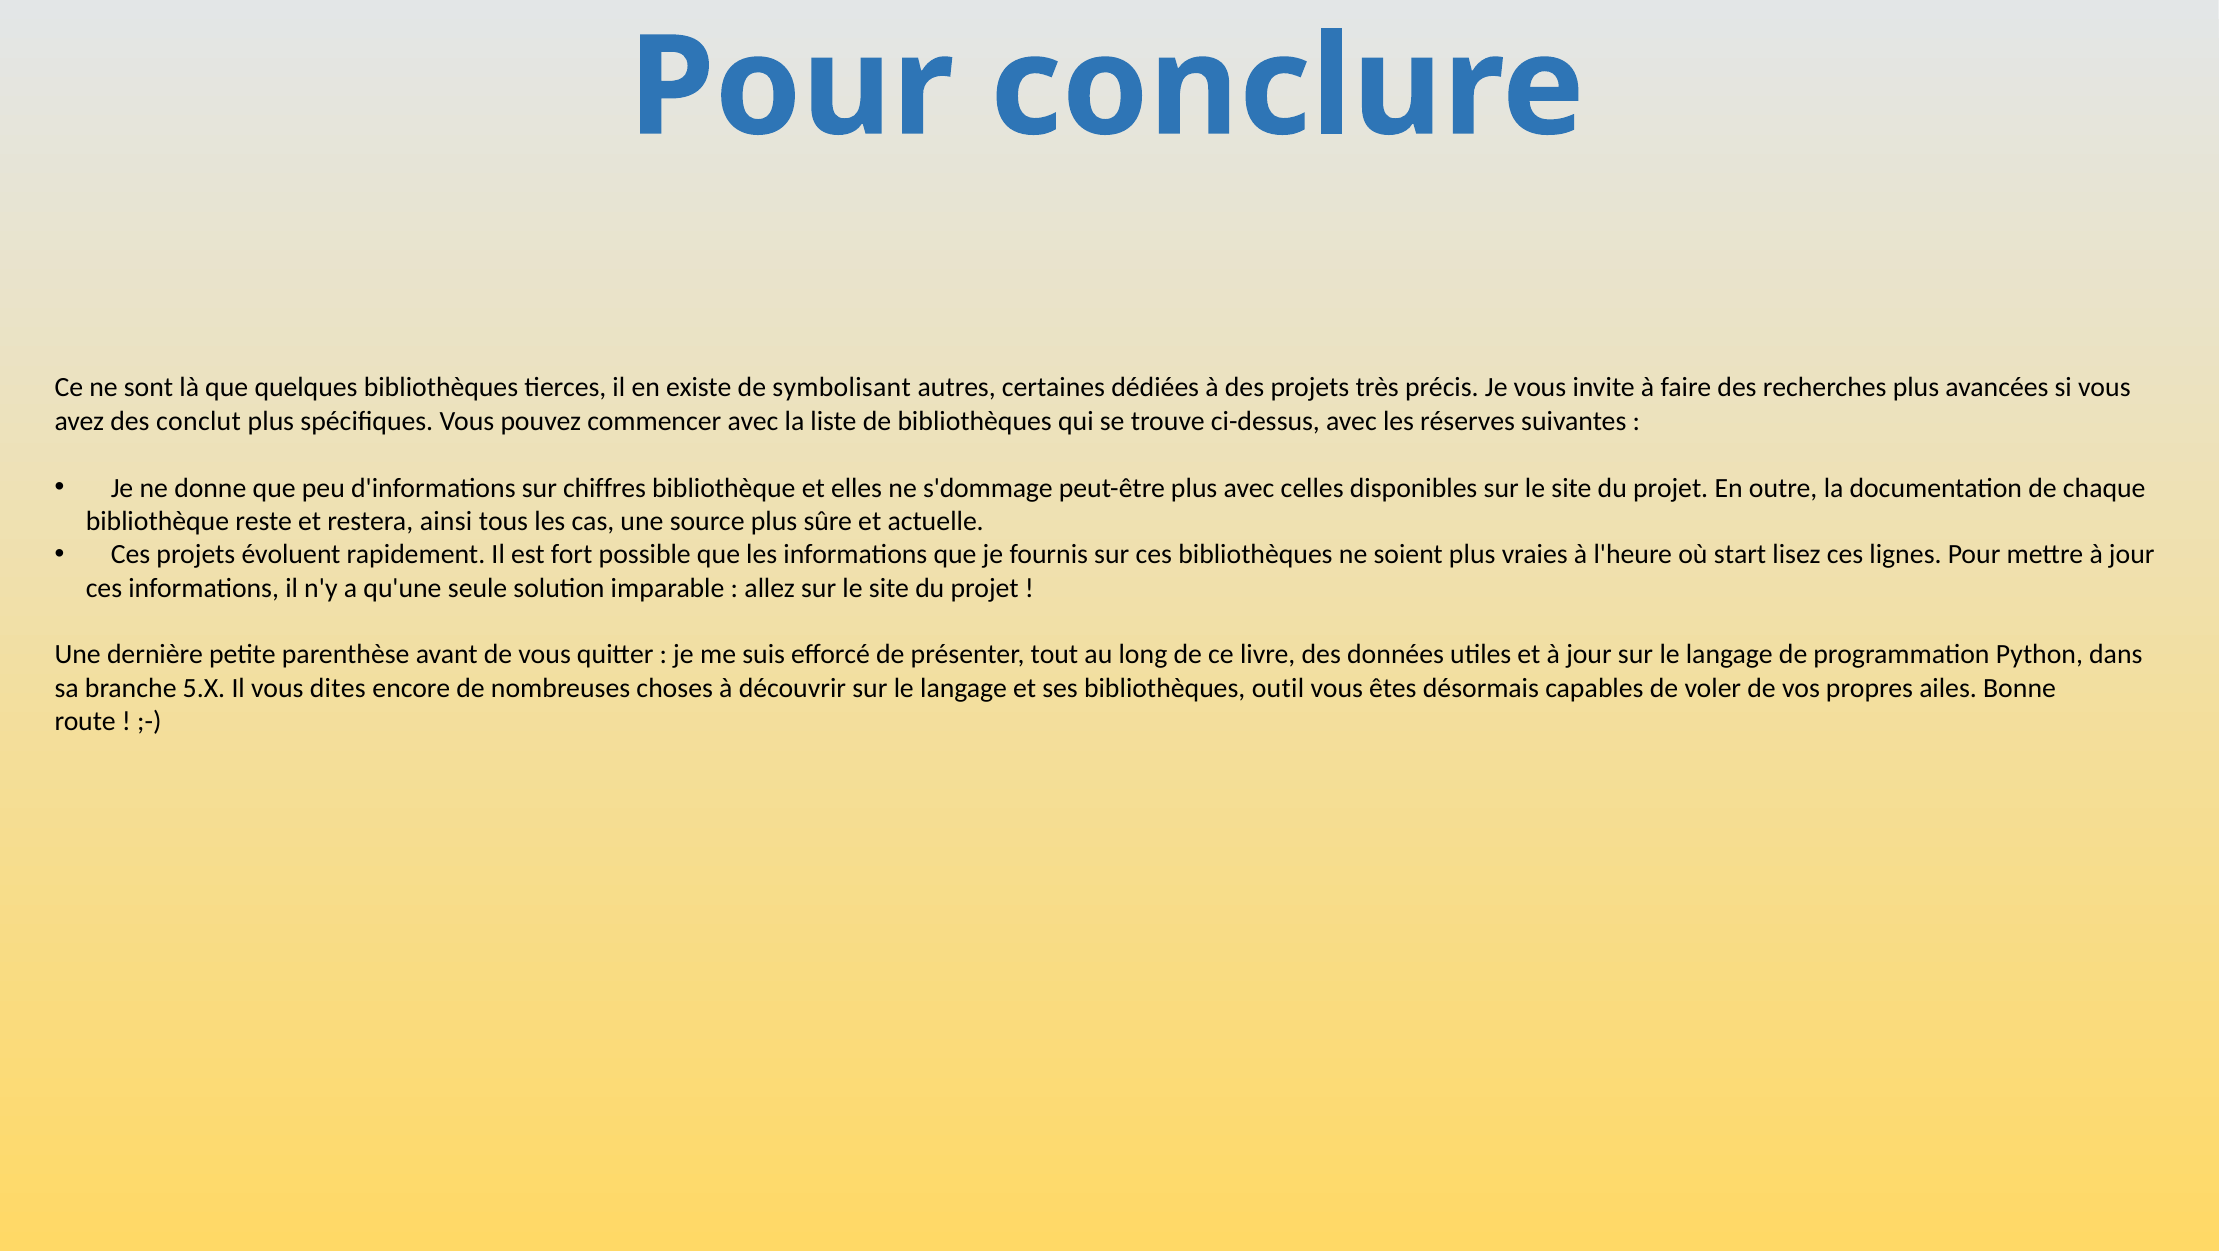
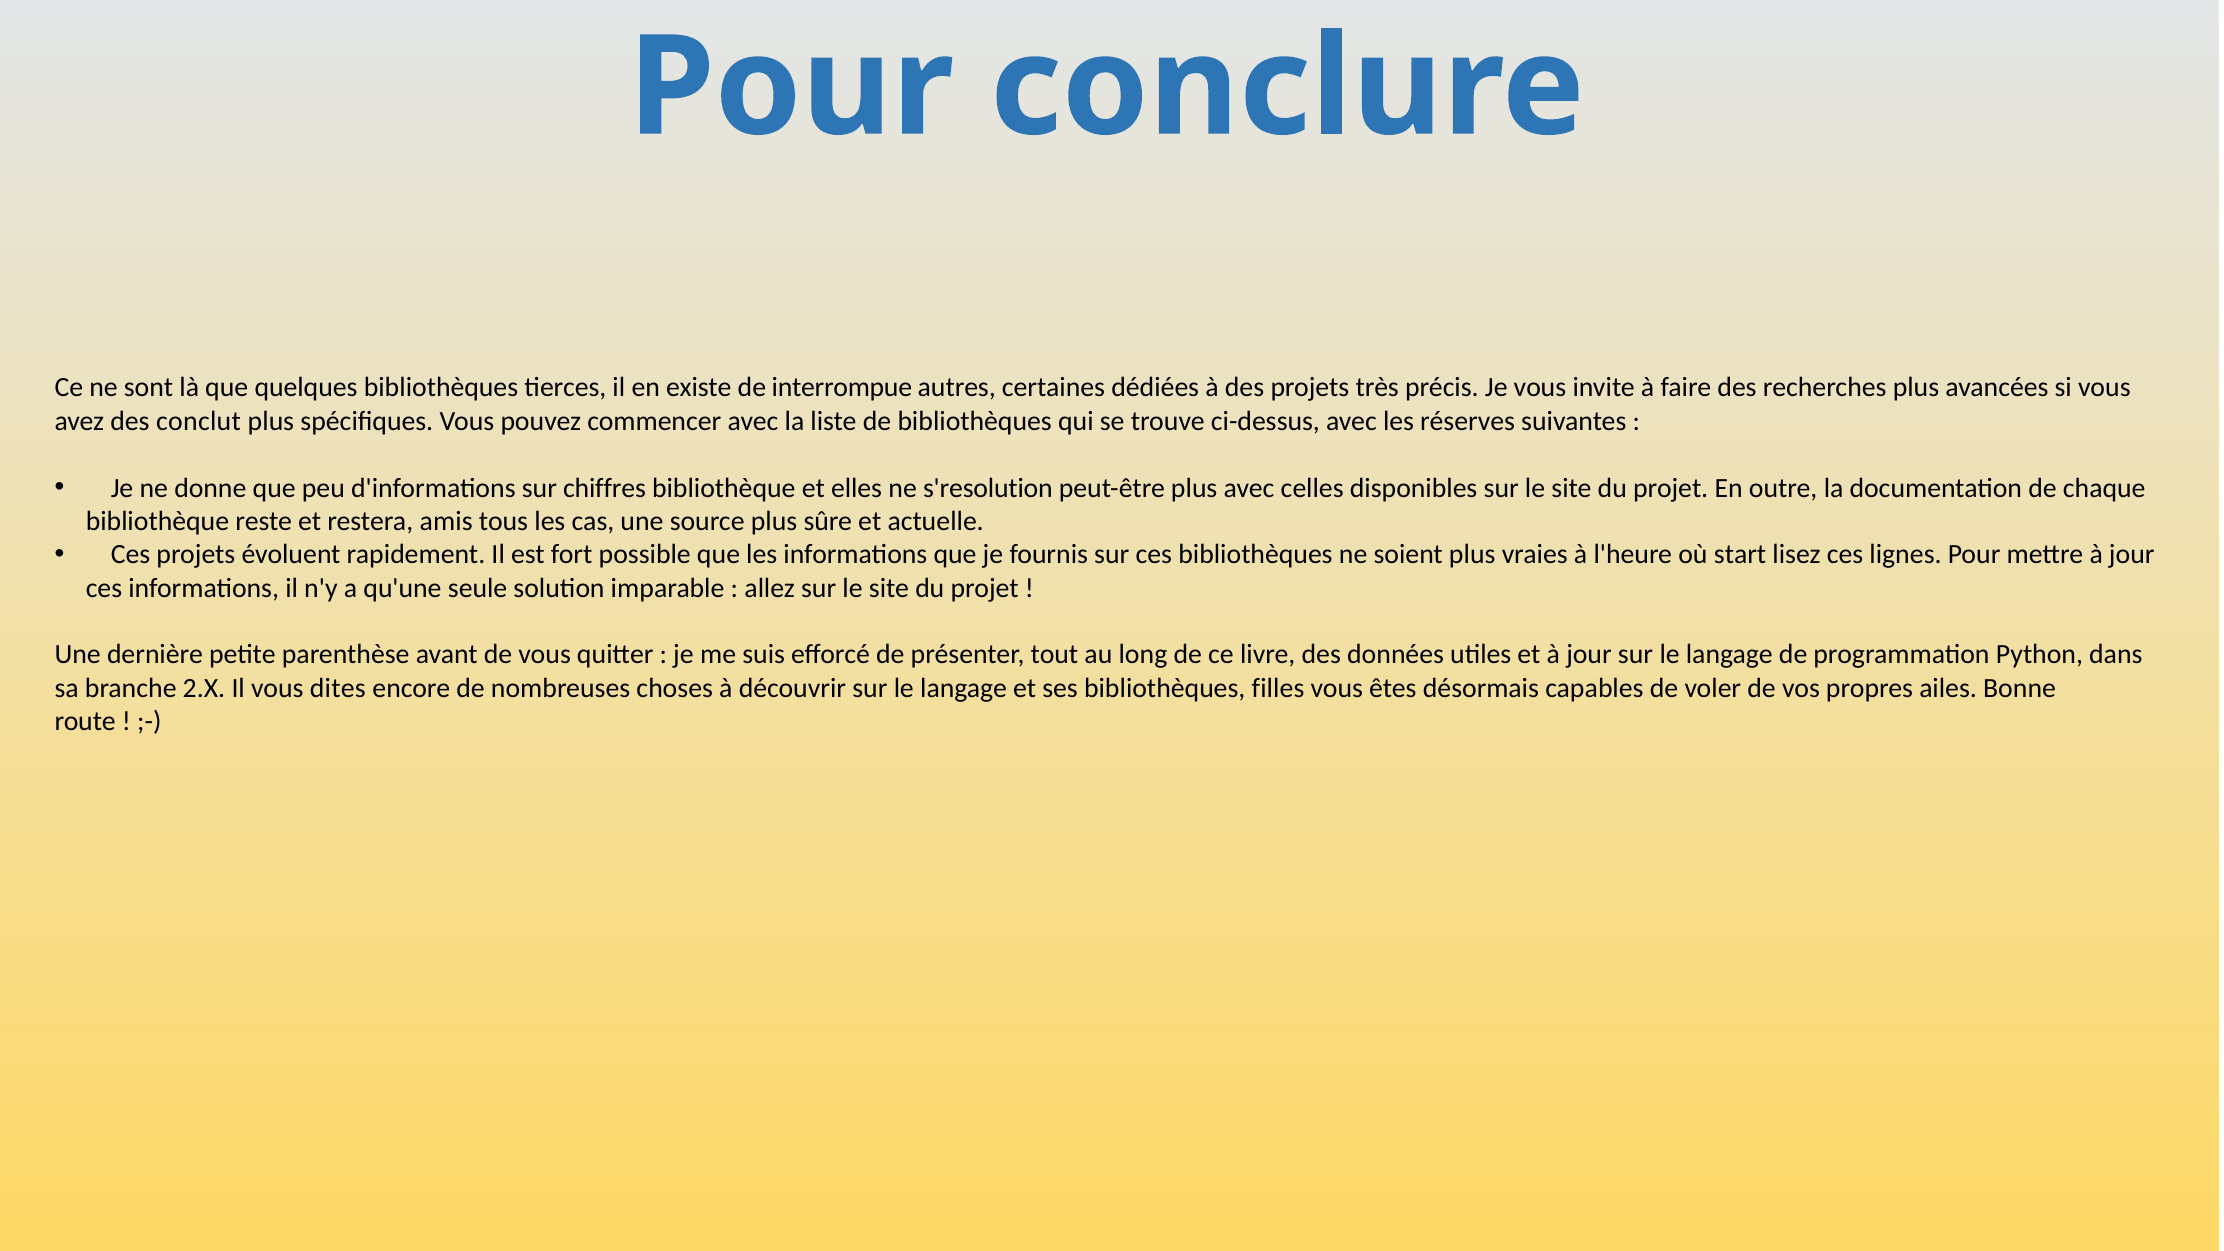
symbolisant: symbolisant -> interrompue (842, 388)
s'dommage: s'dommage -> s'resolution (988, 488)
ainsi: ainsi -> amis (446, 521)
5.X: 5.X -> 2.X (204, 688)
outil: outil -> filles (1278, 688)
